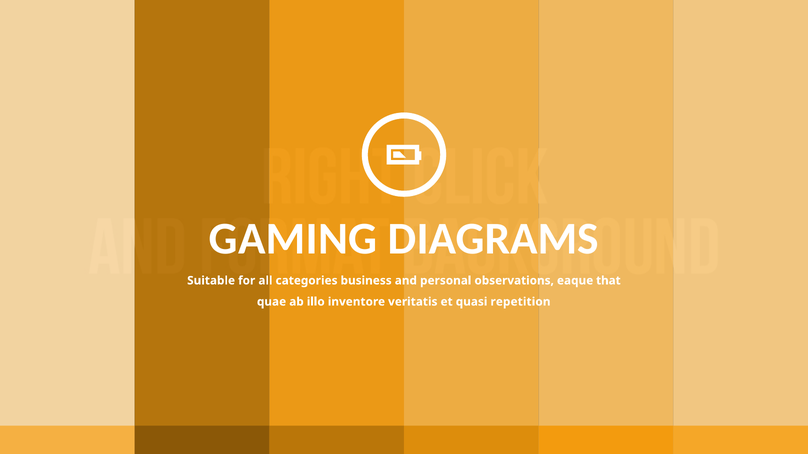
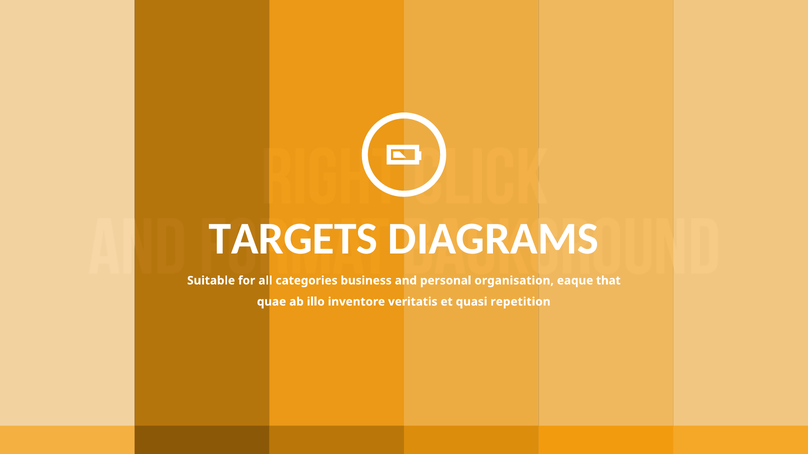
GAMING: GAMING -> TARGETS (293, 239)
observations: observations -> organisation (514, 281)
